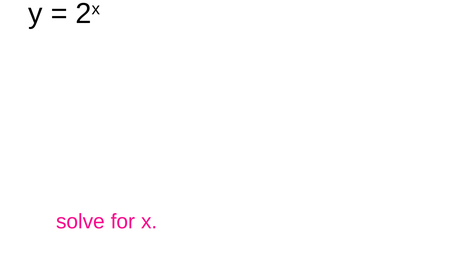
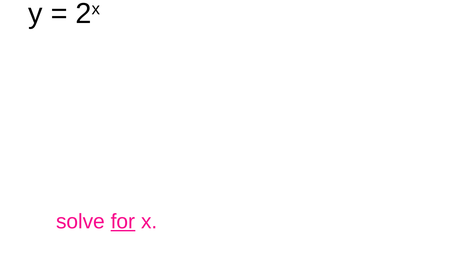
for underline: none -> present (123, 221)
